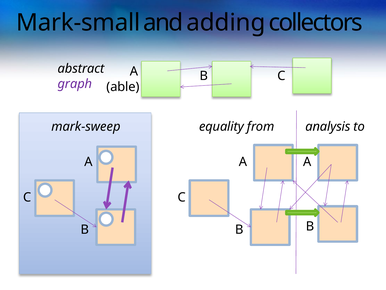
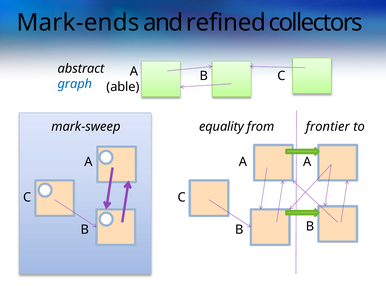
Mark-small: Mark-small -> Mark-ends (78, 23)
adding: adding -> refined (226, 23)
graph colour: purple -> blue (75, 84)
analysis: analysis -> frontier (328, 126)
